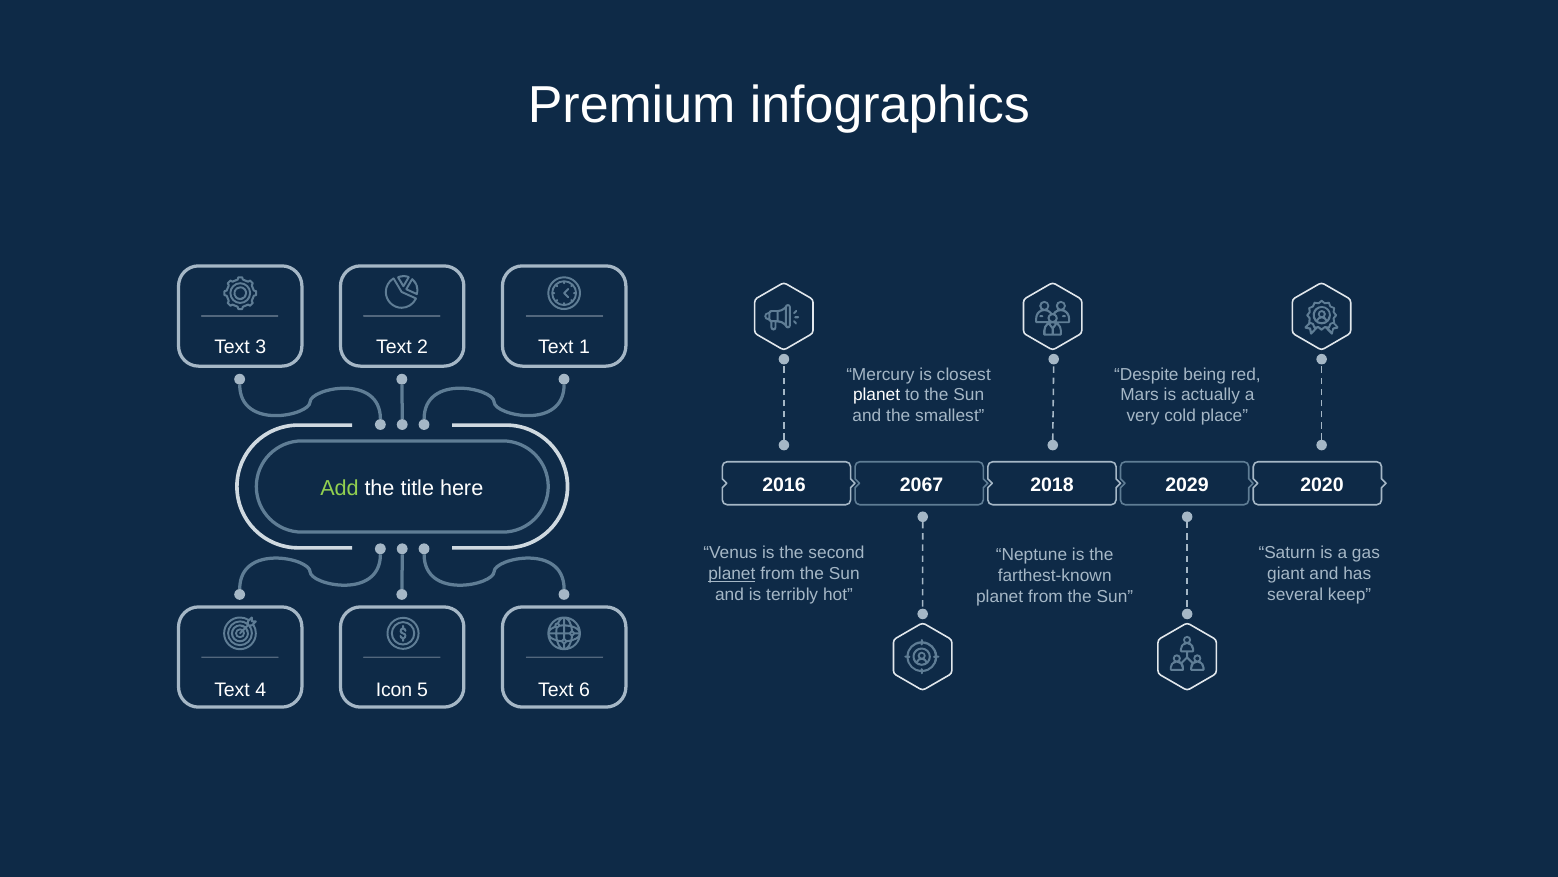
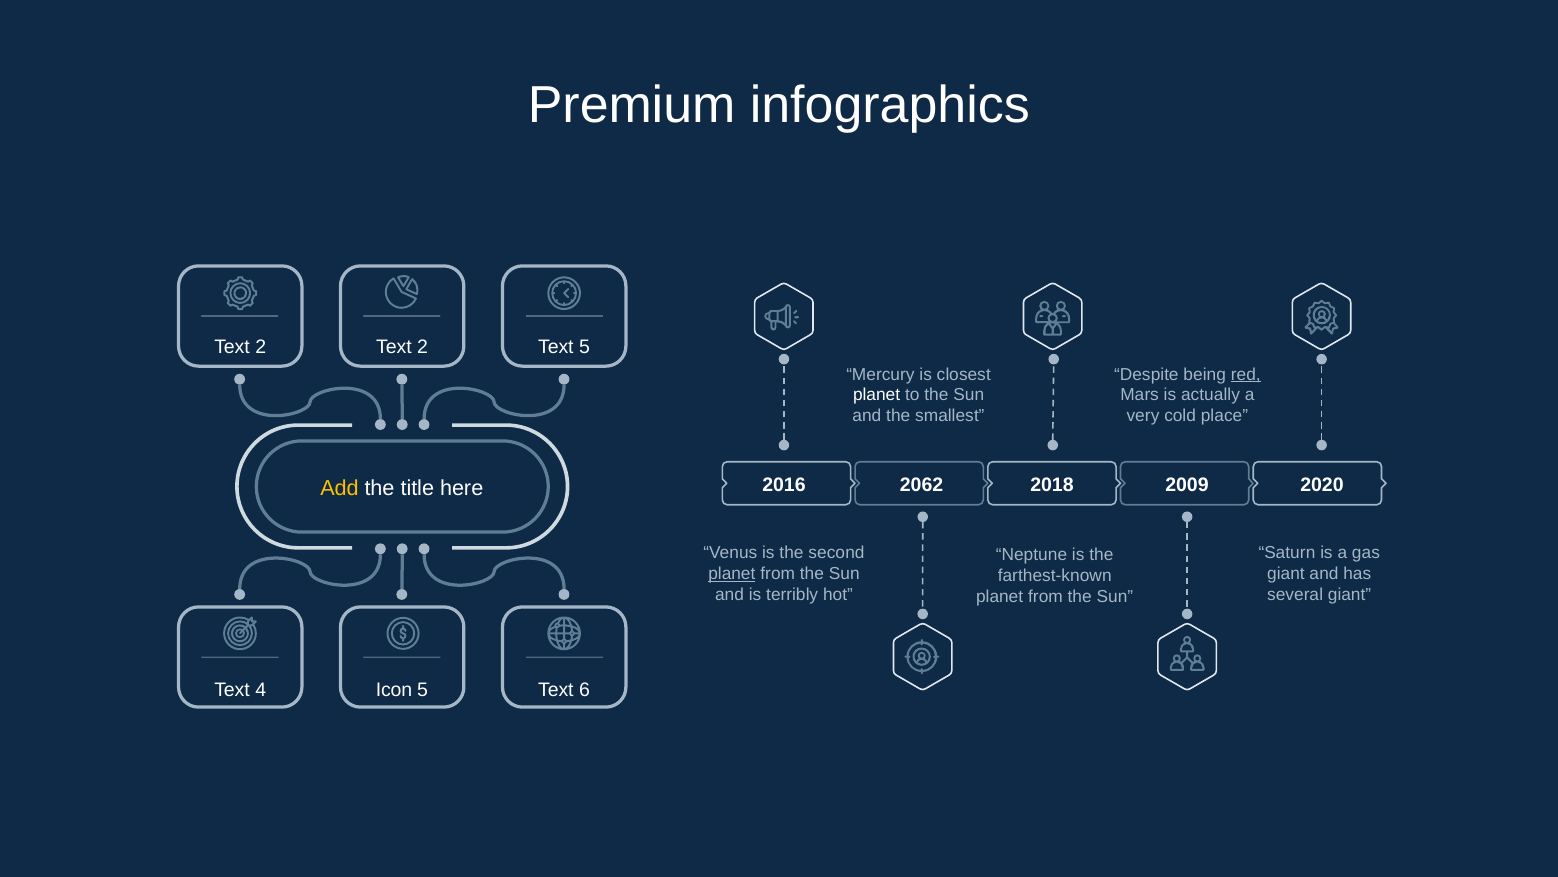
3: 3 -> 2 (261, 347)
Text 1: 1 -> 5 (585, 347)
red underline: none -> present (1246, 374)
2067: 2067 -> 2062 (922, 484)
2029: 2029 -> 2009 (1187, 484)
Add colour: light green -> yellow (340, 488)
several keep: keep -> giant (1350, 594)
